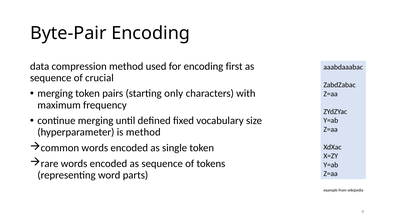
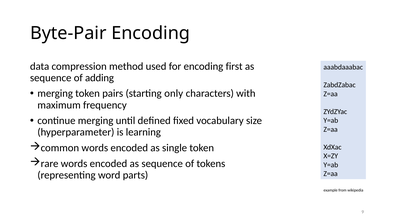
crucial: crucial -> adding (100, 78)
is method: method -> learning (143, 132)
